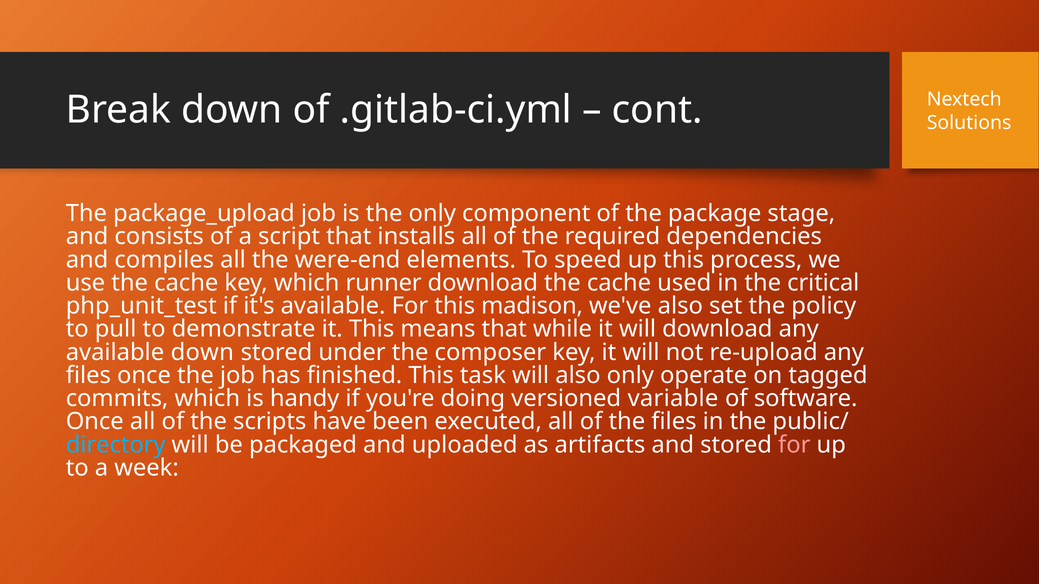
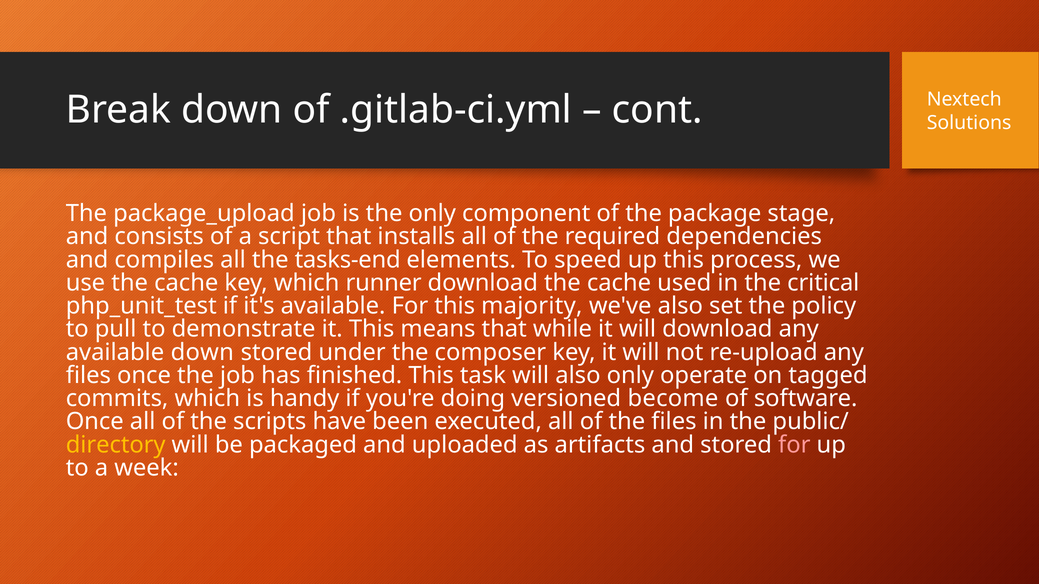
were-end: were-end -> tasks-end (348, 260)
madison: madison -> majority (532, 306)
variable: variable -> become (673, 399)
directory colour: light blue -> yellow (116, 445)
